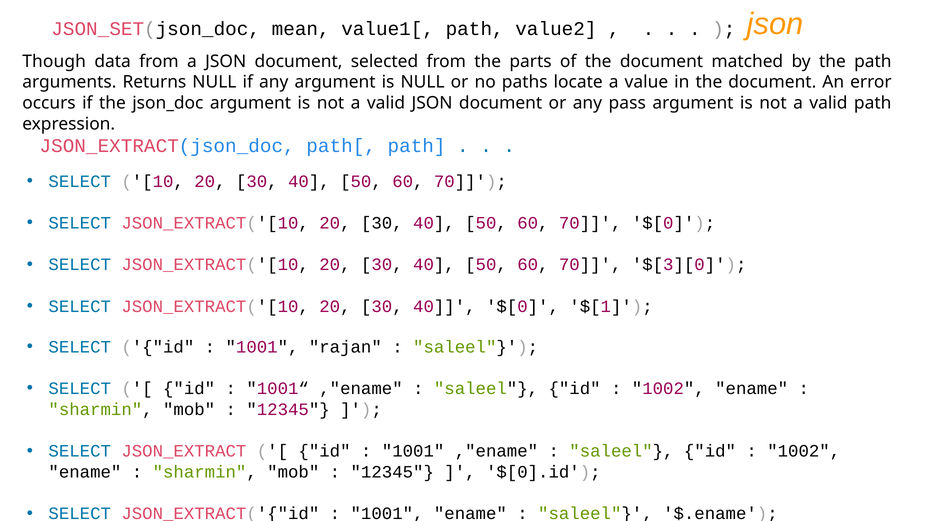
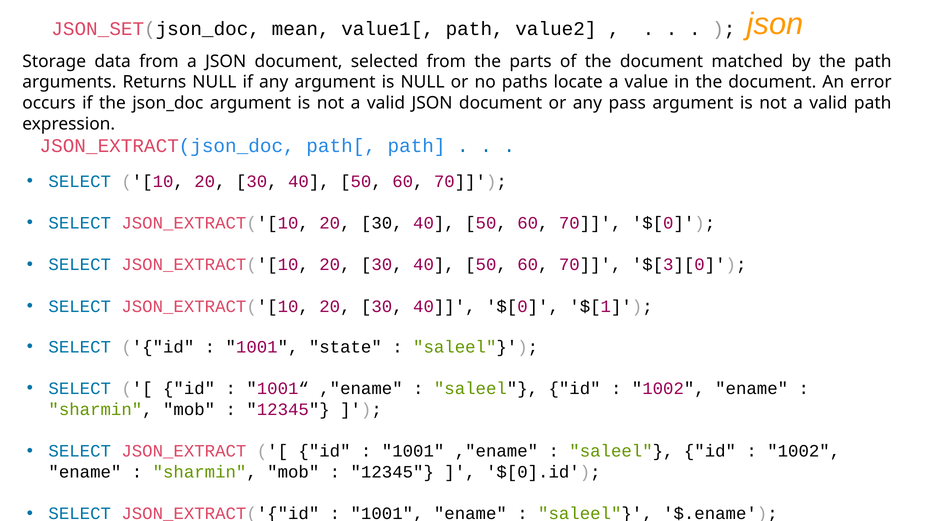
Though: Though -> Storage (54, 61)
rajan: rajan -> state (345, 347)
